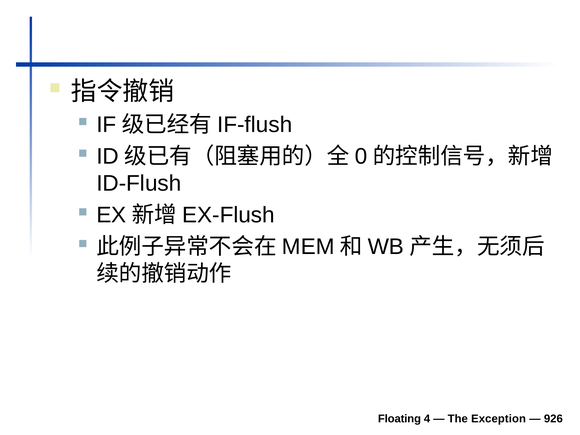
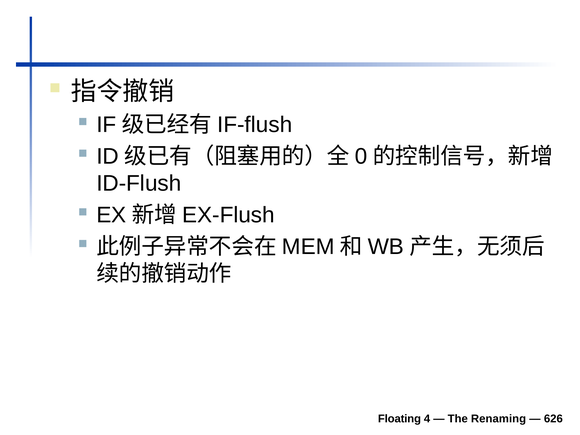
Exception: Exception -> Renaming (499, 419)
926: 926 -> 626 (553, 419)
